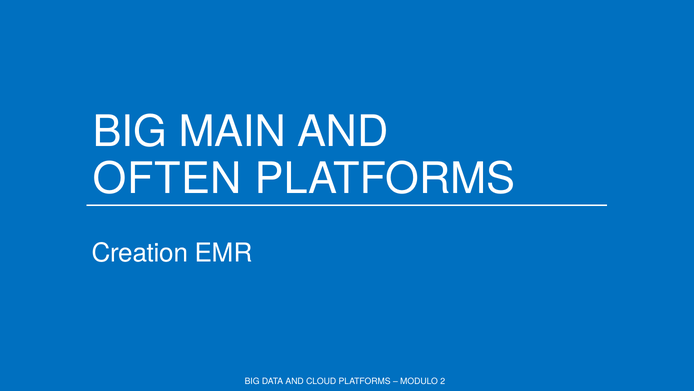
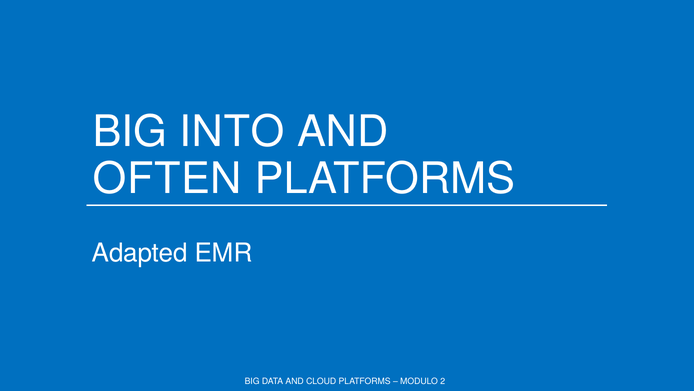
MAIN: MAIN -> INTO (232, 132)
Creation: Creation -> Adapted (140, 253)
